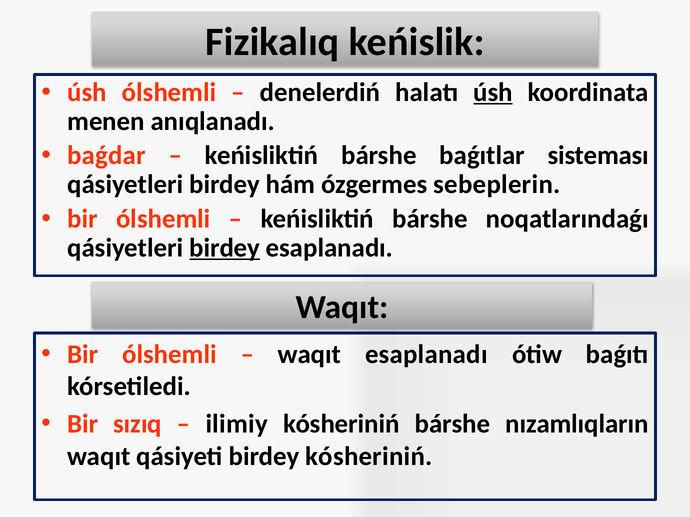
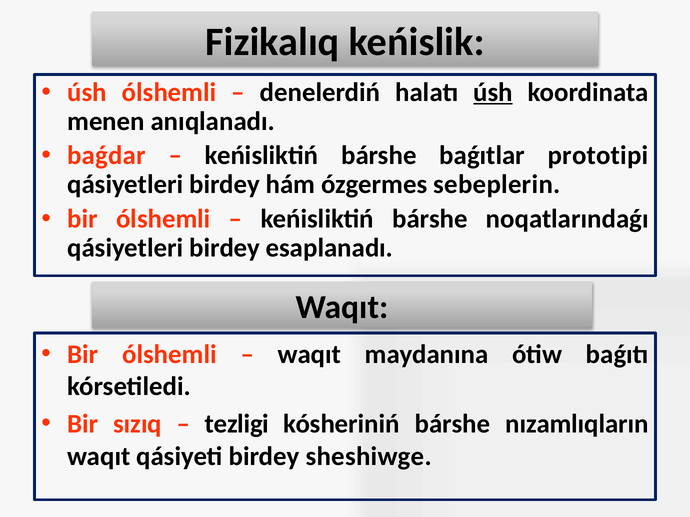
sisteması: sisteması -> prototipi (598, 156)
birdey underline: present -> none (225, 248)
waqıt esaplanadı: esaplanadı -> maydanına (427, 355)
ilimiy: ilimiy -> tezligi (237, 425)
birdey kósheriniń: kósheriniń -> sheshiwge (369, 457)
